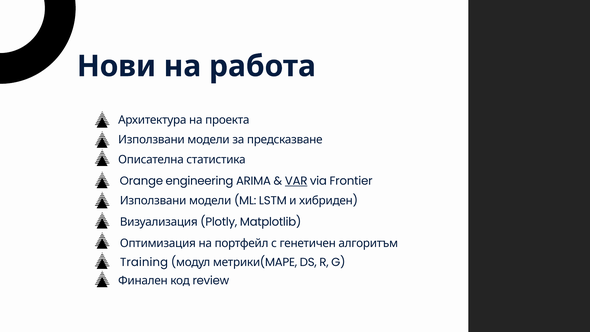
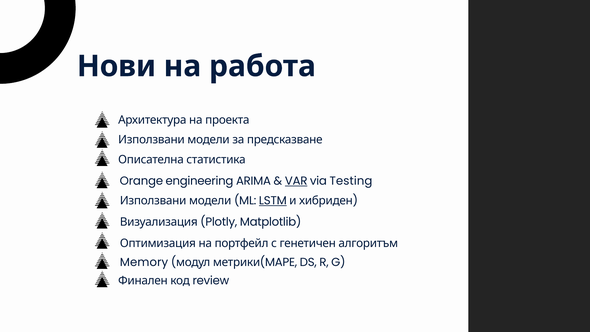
Frontier: Frontier -> Testing (351, 181)
LSTM underline: none -> present (273, 201)
Training: Training -> Memory (144, 262)
